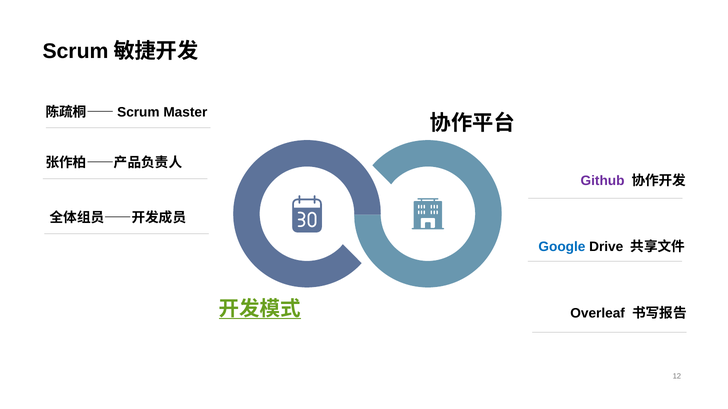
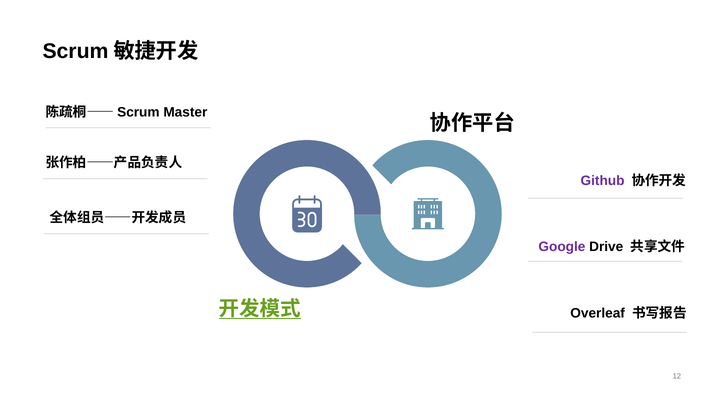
Google colour: blue -> purple (562, 247)
